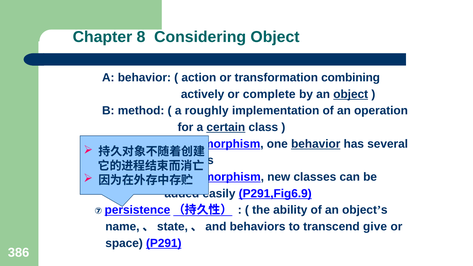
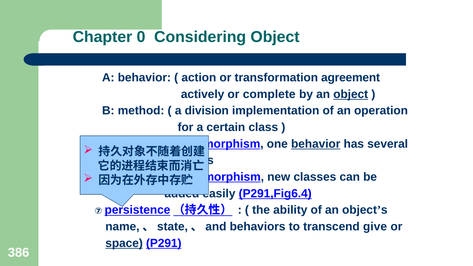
8: 8 -> 0 (141, 37)
combining: combining -> agreement (351, 78)
roughly: roughly -> division (207, 111)
certain underline: present -> none (226, 127)
P291,Fig6.9: P291,Fig6.9 -> P291,Fig6.4 (275, 194)
space underline: none -> present (124, 243)
